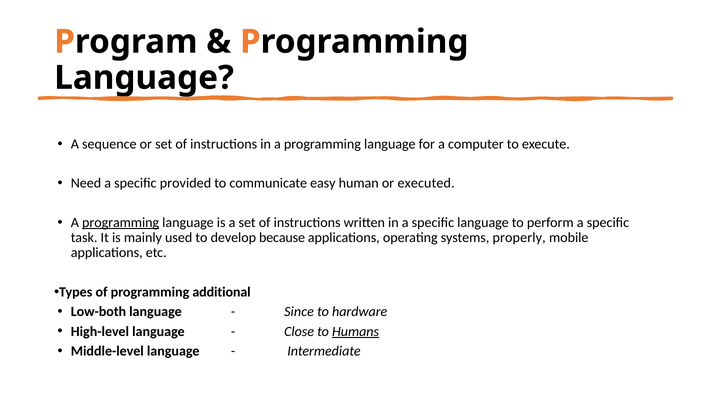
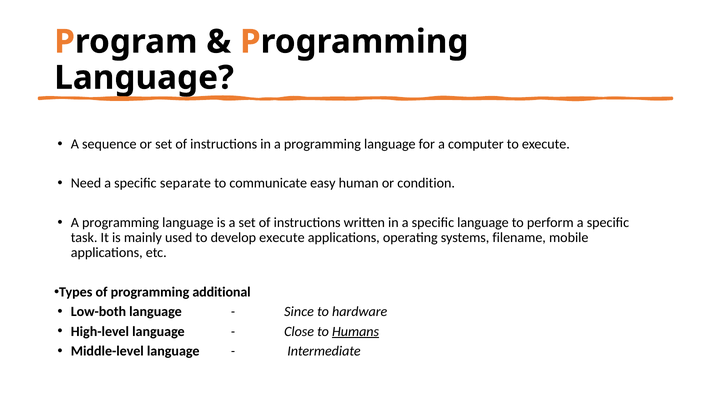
provided: provided -> separate (185, 183)
executed: executed -> condition (426, 183)
programming underline: present -> none (121, 222)
develop because: because -> execute (282, 238)
properly: properly -> filename (519, 238)
